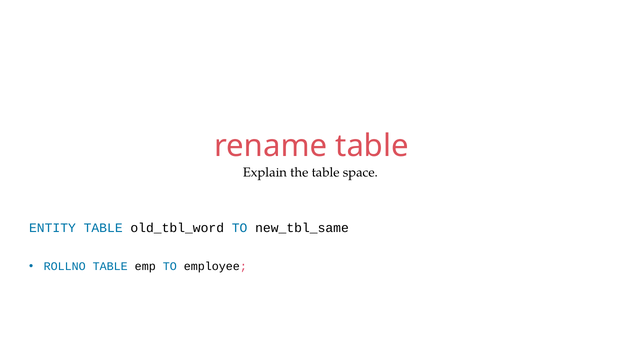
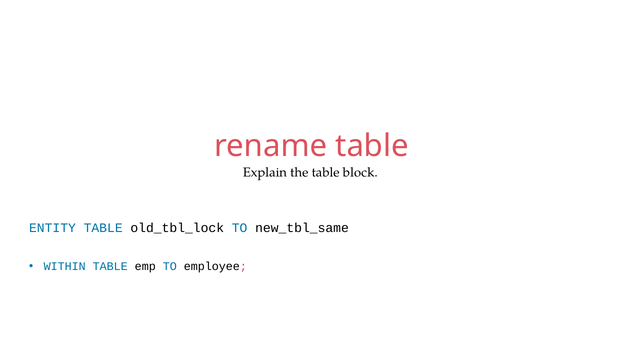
space: space -> block (360, 173)
old_tbl_word: old_tbl_word -> old_tbl_lock (177, 228)
ROLLNO: ROLLNO -> WITHIN (65, 267)
